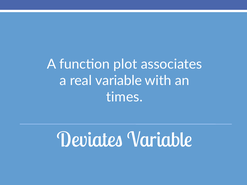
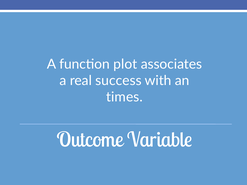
real variable: variable -> success (119, 81)
Deviates: Deviates -> Outcome (90, 140)
